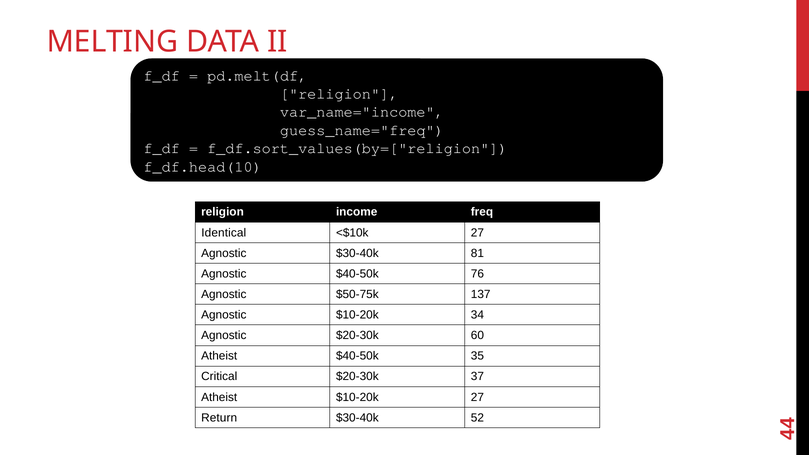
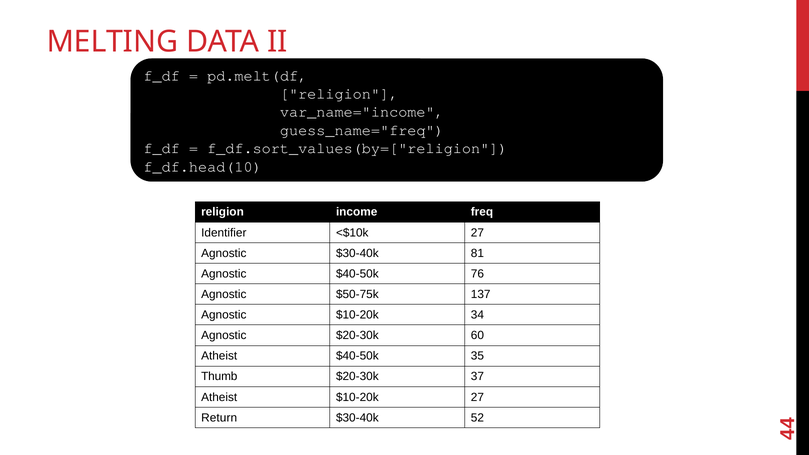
Identical: Identical -> Identifier (224, 233)
Critical: Critical -> Thumb (219, 377)
